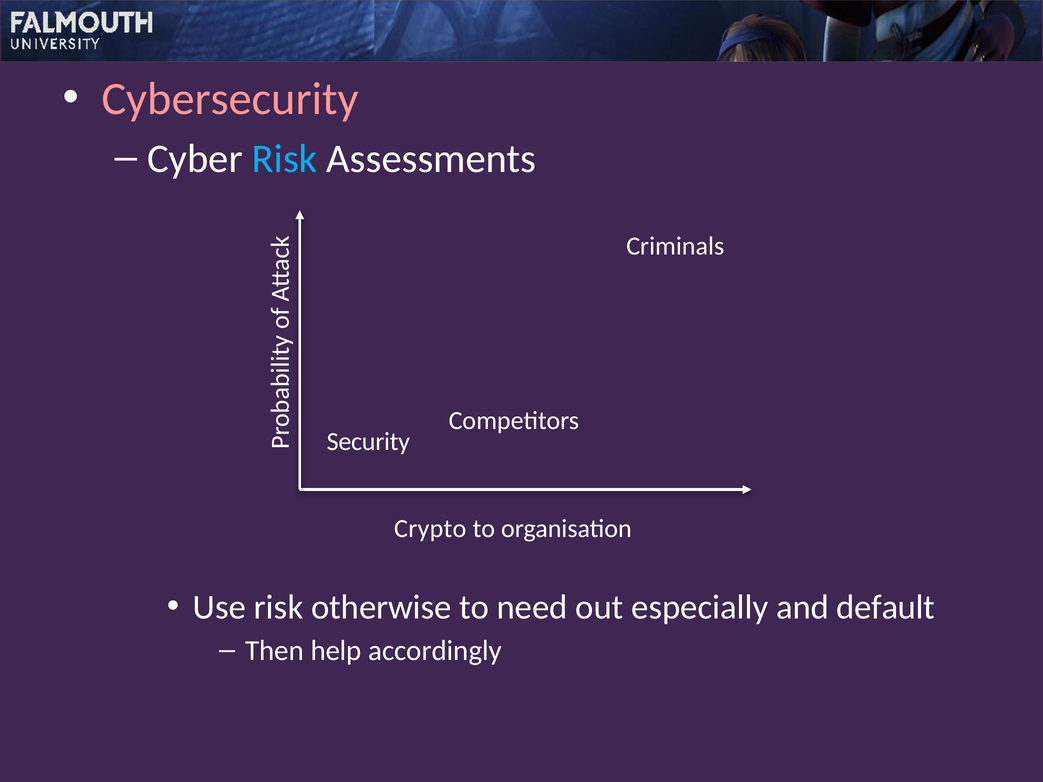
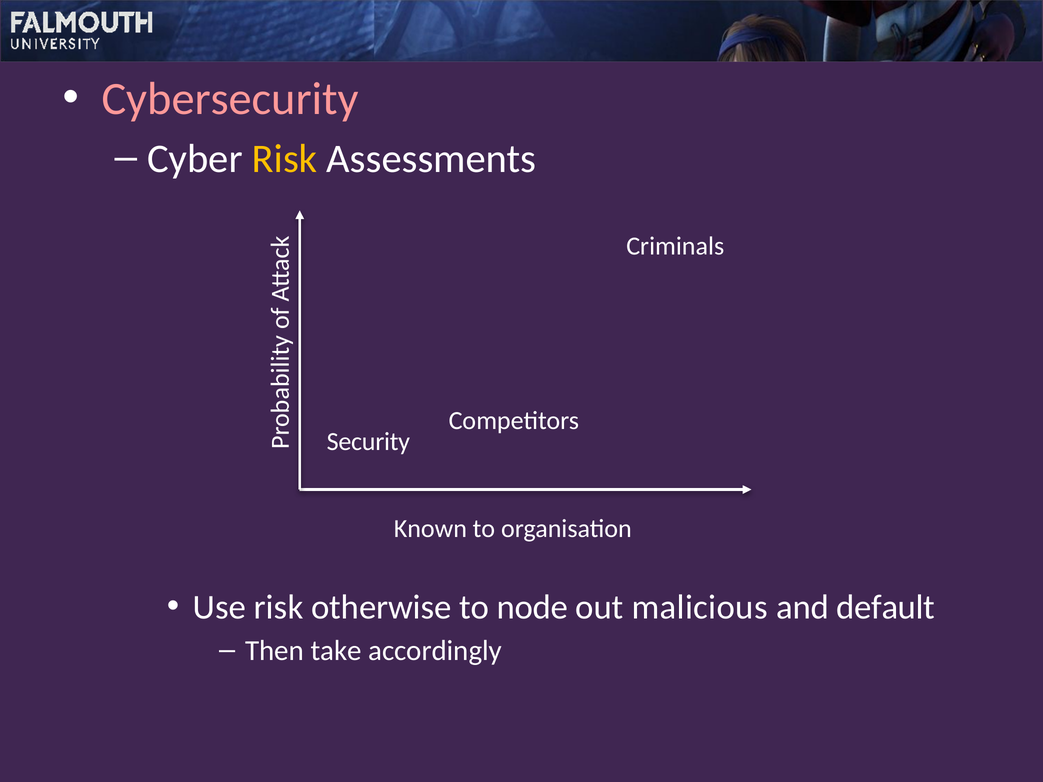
Risk colour: light blue -> yellow (285, 159)
Crypto: Crypto -> Known (430, 529)
need: need -> node (532, 607)
especially: especially -> malicious (700, 607)
help: help -> take (336, 651)
